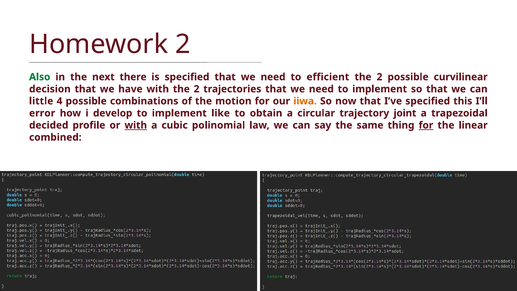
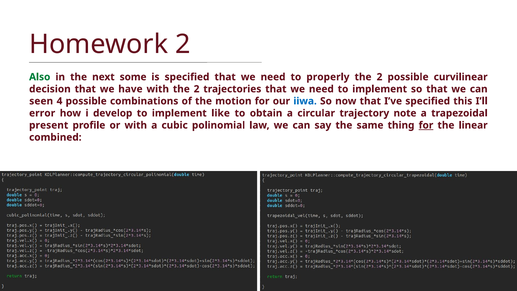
there: there -> some (133, 77)
efficient: efficient -> properly (328, 77)
little: little -> seen (41, 101)
iiwa colour: orange -> blue (305, 101)
joint: joint -> note (405, 113)
decided: decided -> present (49, 125)
with underline: present -> none (136, 125)
